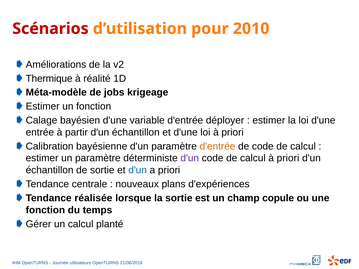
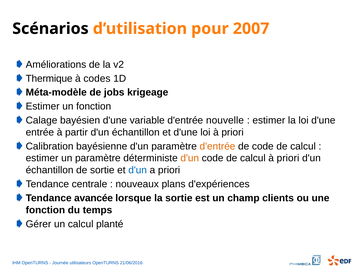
Scénarios colour: red -> black (50, 29)
2010: 2010 -> 2007 (251, 29)
réalité: réalité -> codes (97, 79)
déployer: déployer -> nouvelle (225, 120)
d'un colour: purple -> orange (190, 158)
réalisée: réalisée -> avancée (94, 198)
copule: copule -> clients (278, 198)
